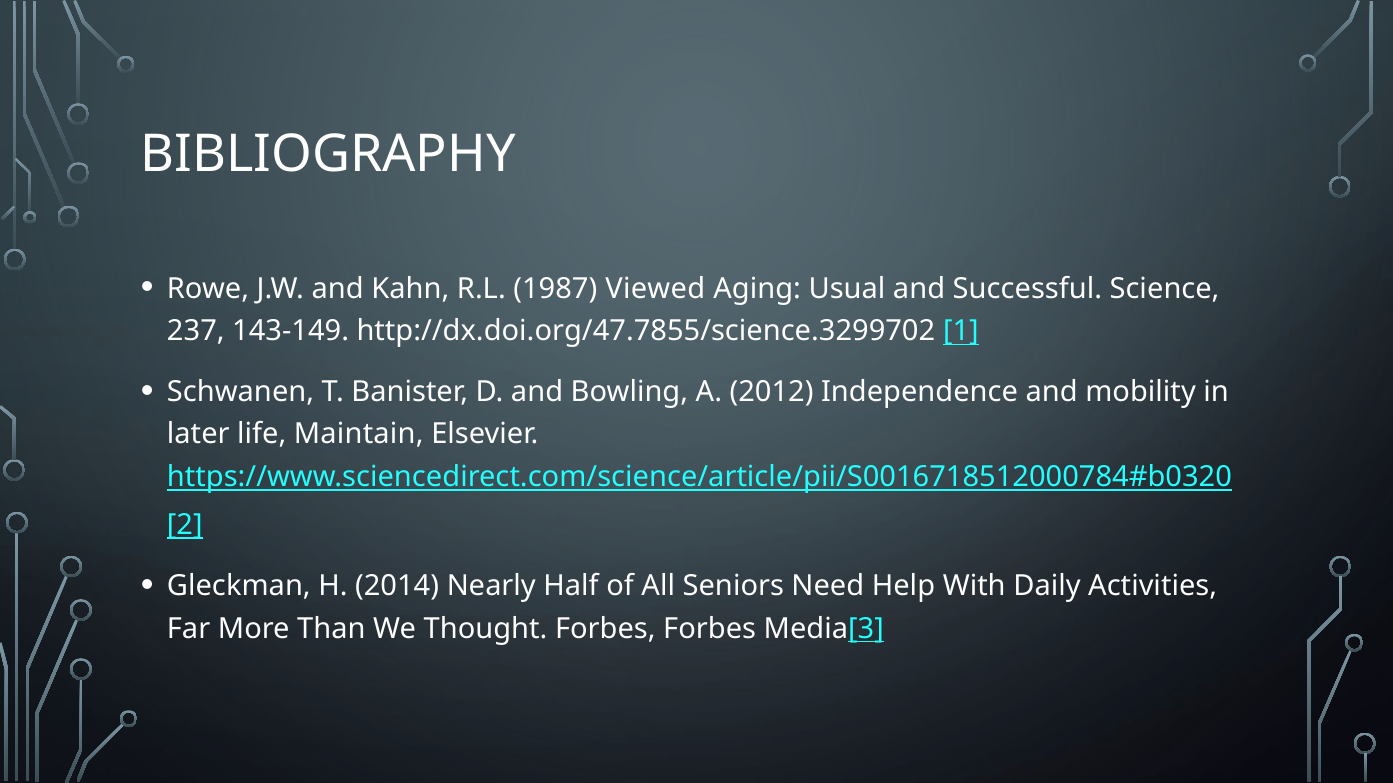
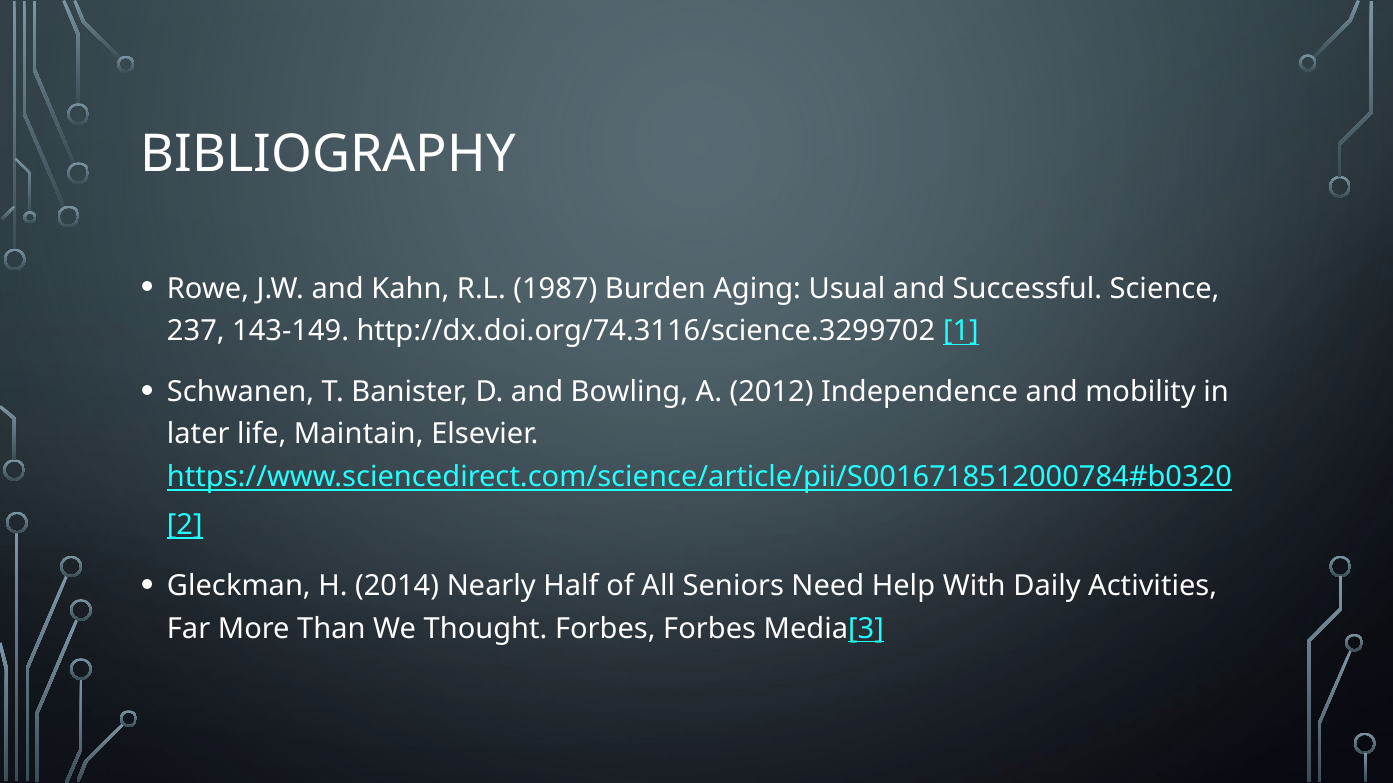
Viewed: Viewed -> Burden (655, 289)
http://dx.doi.org/47.7855/science.3299702: http://dx.doi.org/47.7855/science.3299702 -> http://dx.doi.org/74.3116/science.3299702 (646, 332)
